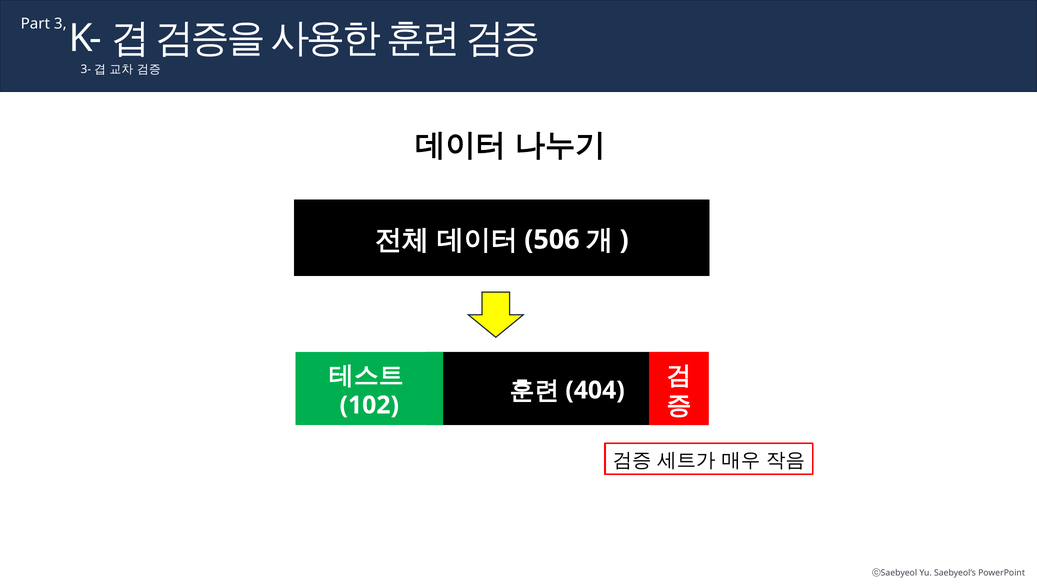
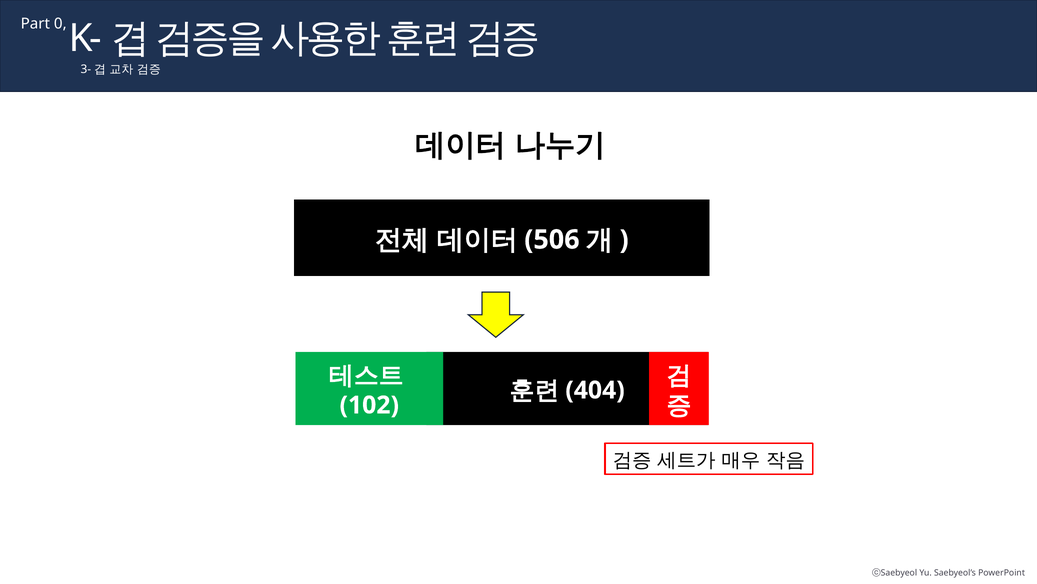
3: 3 -> 0 (60, 24)
